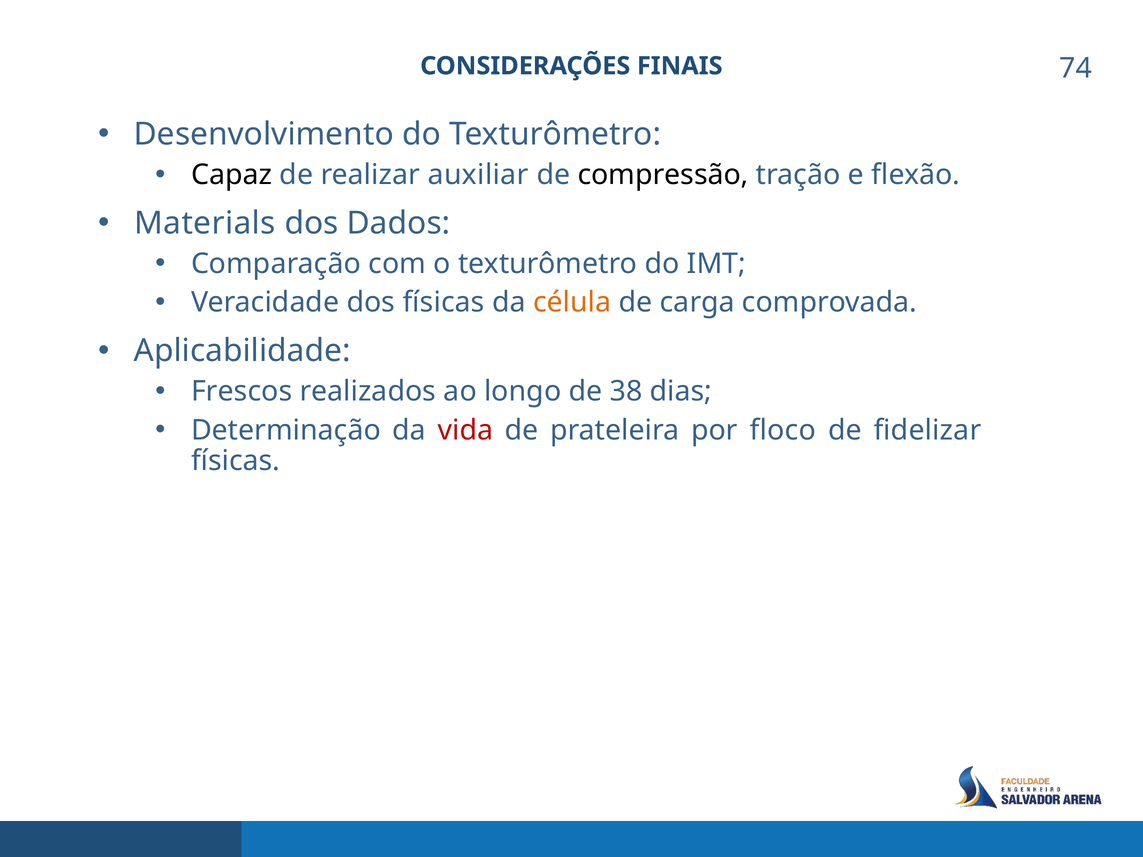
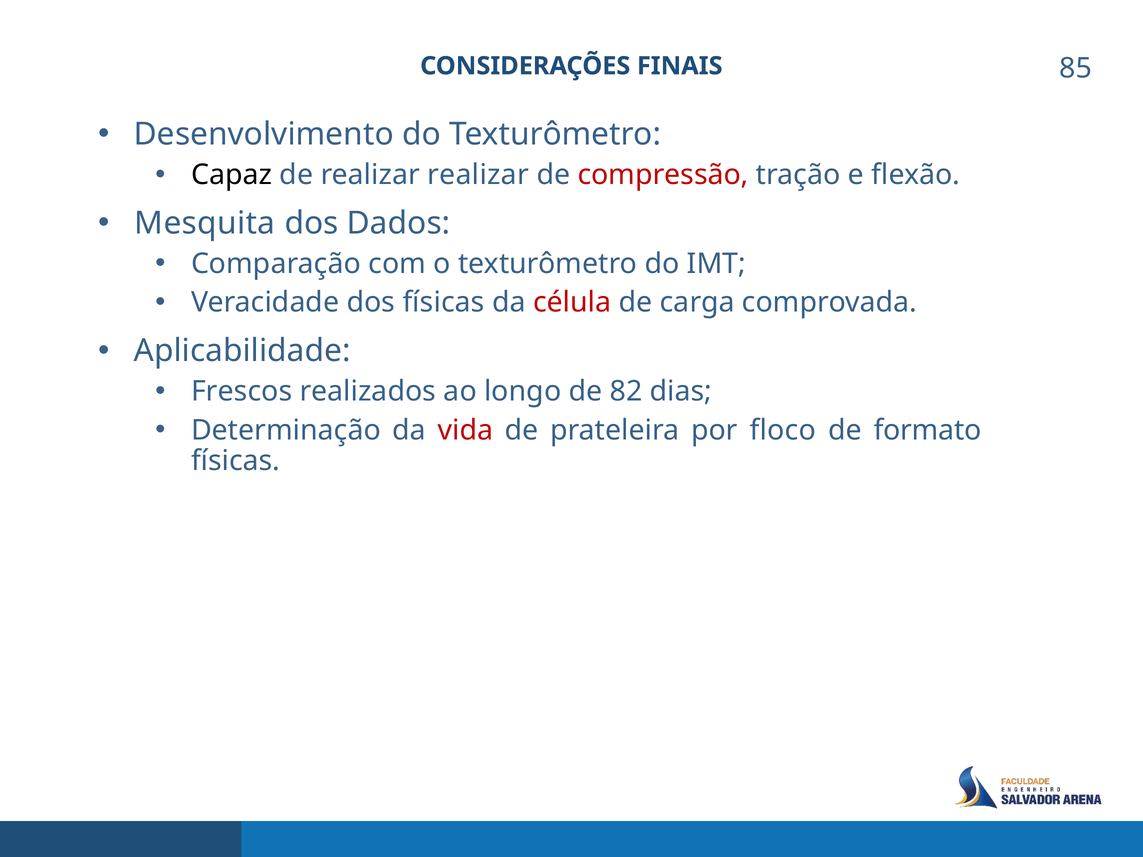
74: 74 -> 85 (1076, 69)
realizar auxiliar: auxiliar -> realizar (478, 175)
compressão colour: black -> red (663, 175)
Materials: Materials -> Mesquita (205, 223)
célula colour: orange -> red (572, 303)
38: 38 -> 82 (626, 391)
fidelizar: fidelizar -> formato (928, 430)
